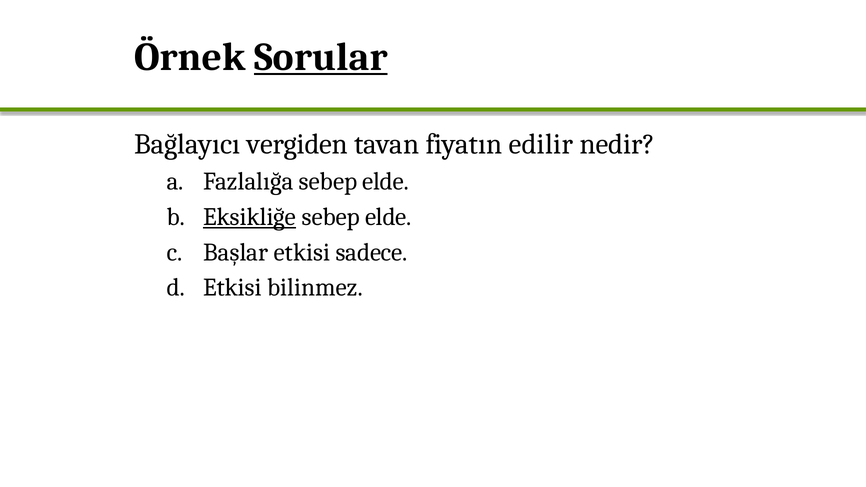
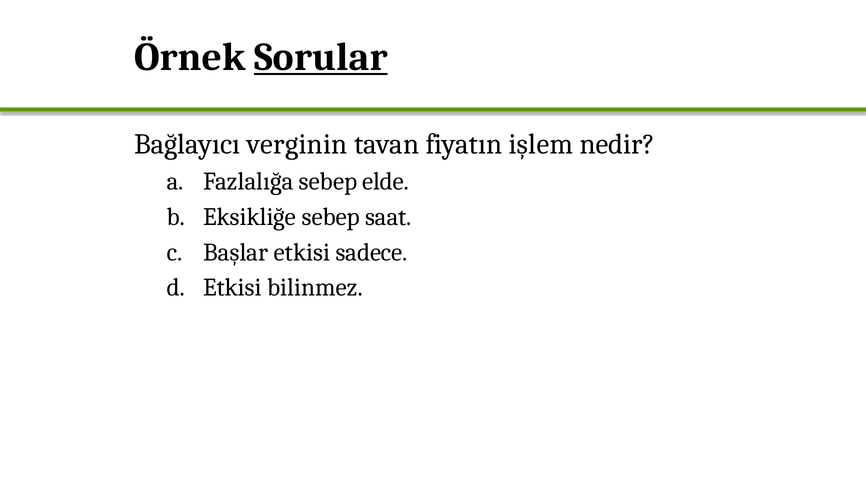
vergiden: vergiden -> verginin (297, 144)
edilir: edilir -> işlem (541, 144)
Eksikliğe underline: present -> none (250, 217)
elde: elde -> saat (388, 217)
